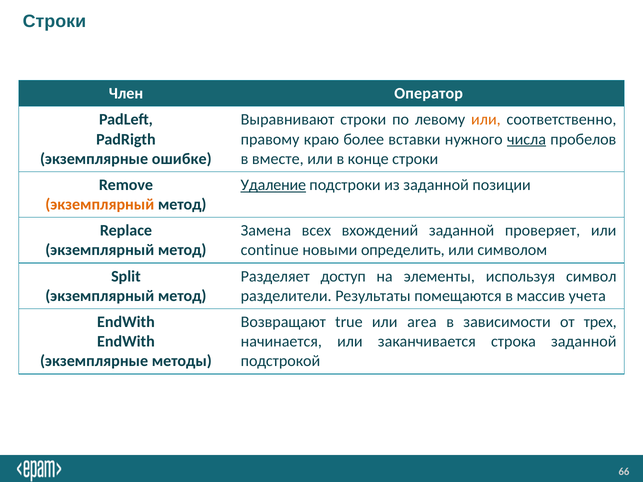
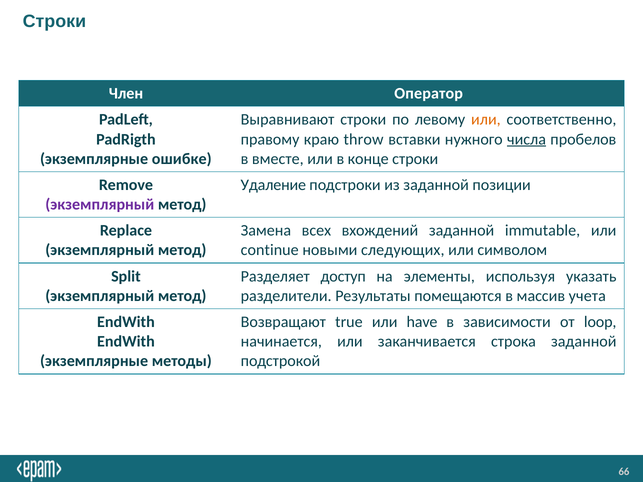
более: более -> throw (364, 139)
Удаление underline: present -> none (273, 185)
экземплярный colour: orange -> purple (100, 205)
проверяет: проверяет -> immutable (543, 231)
определить: определить -> следующих (403, 250)
символ: символ -> указать (591, 276)
area: area -> have (422, 322)
трех: трех -> loop (600, 322)
